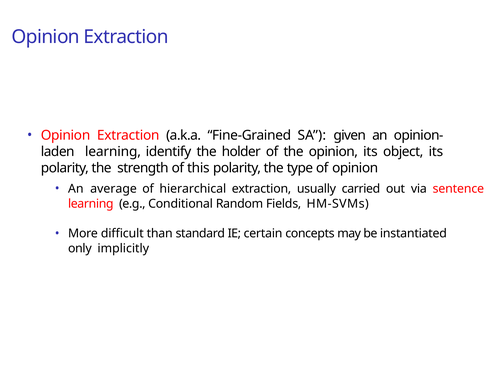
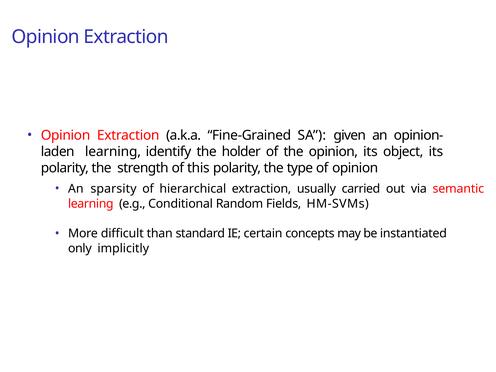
average: average -> sparsity (113, 189)
sentence: sentence -> semantic (458, 189)
